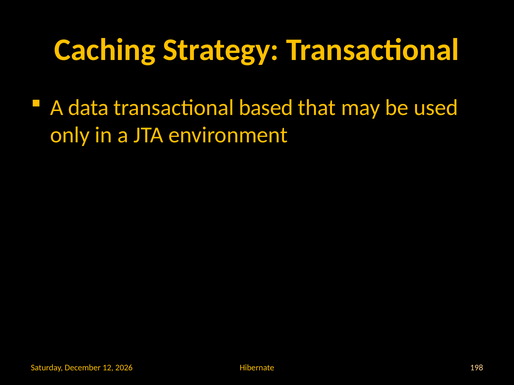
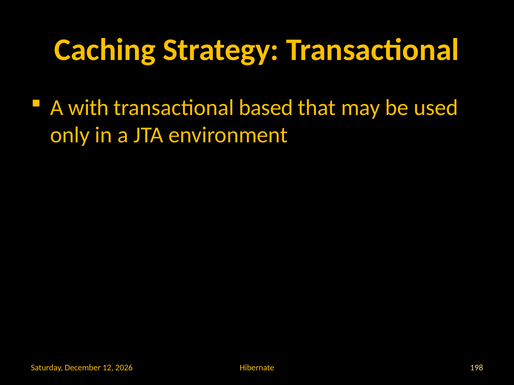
data: data -> with (88, 108)
